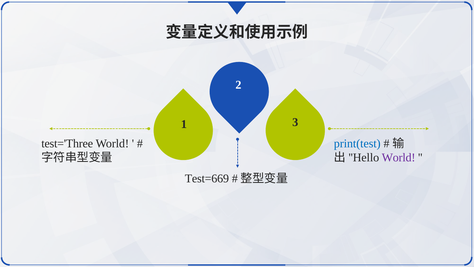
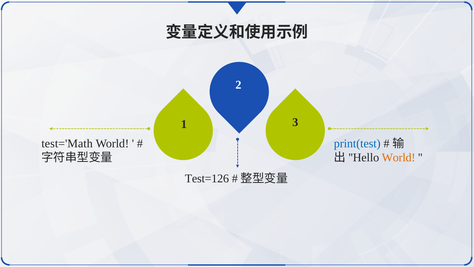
test='Three: test='Three -> test='Math (67, 143)
World colour: purple -> orange (399, 158)
Test=669: Test=669 -> Test=126 (207, 178)
